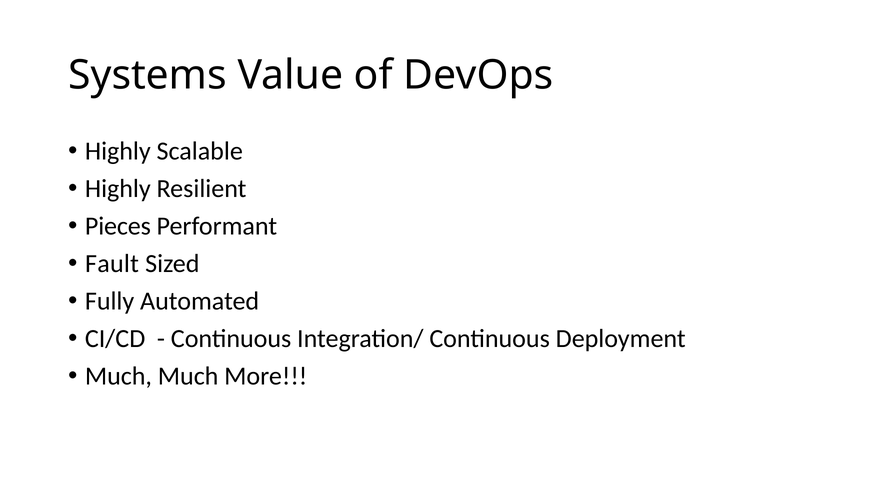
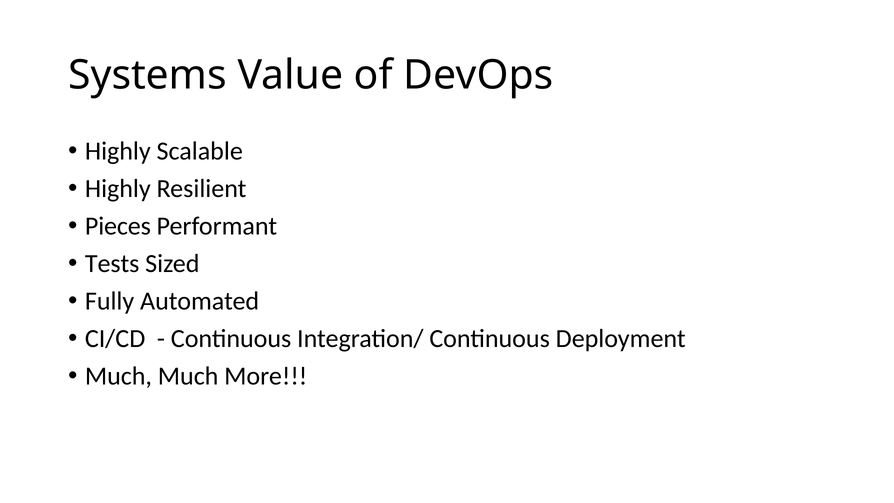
Fault: Fault -> Tests (112, 264)
